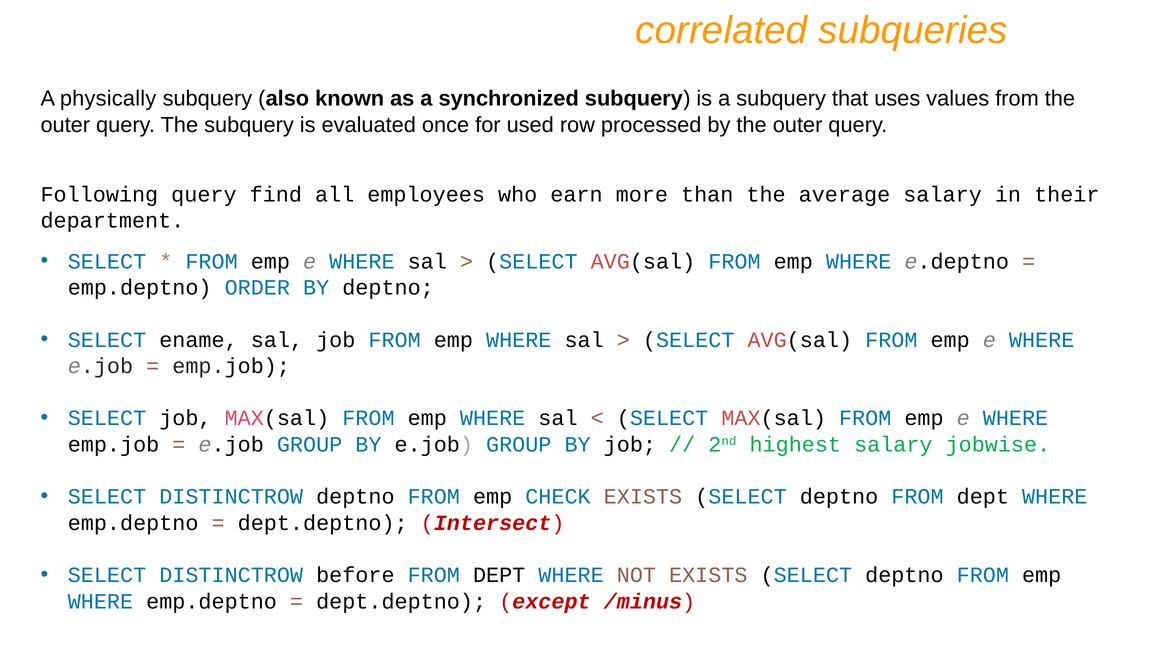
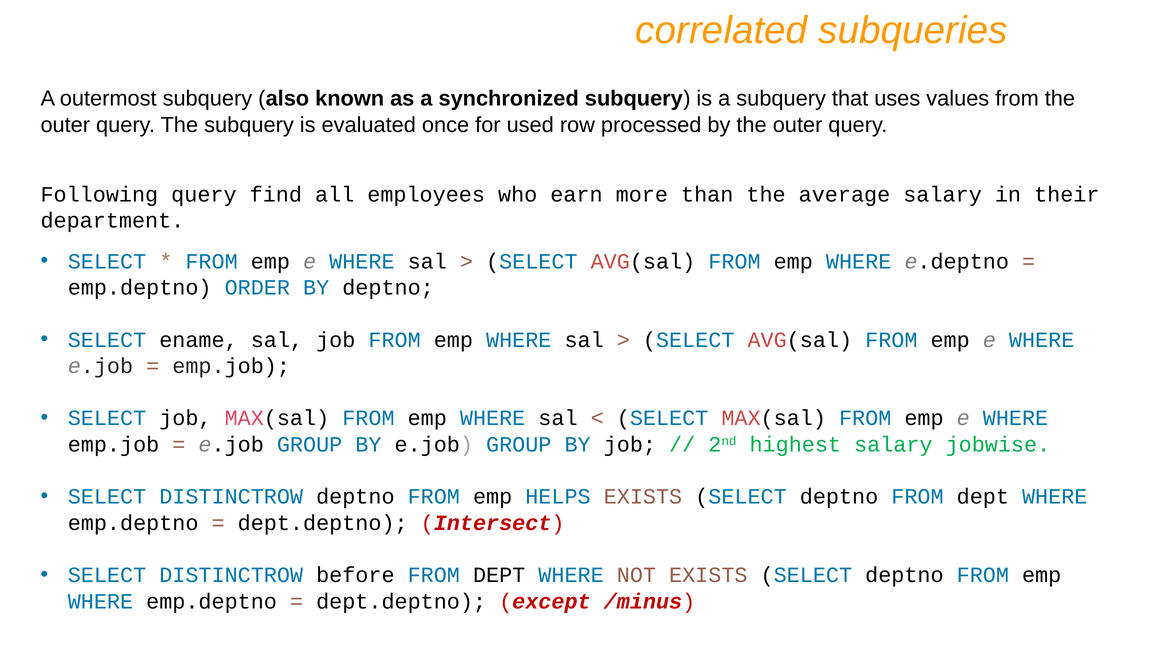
physically: physically -> outermost (108, 99)
CHECK: CHECK -> HELPS (558, 496)
